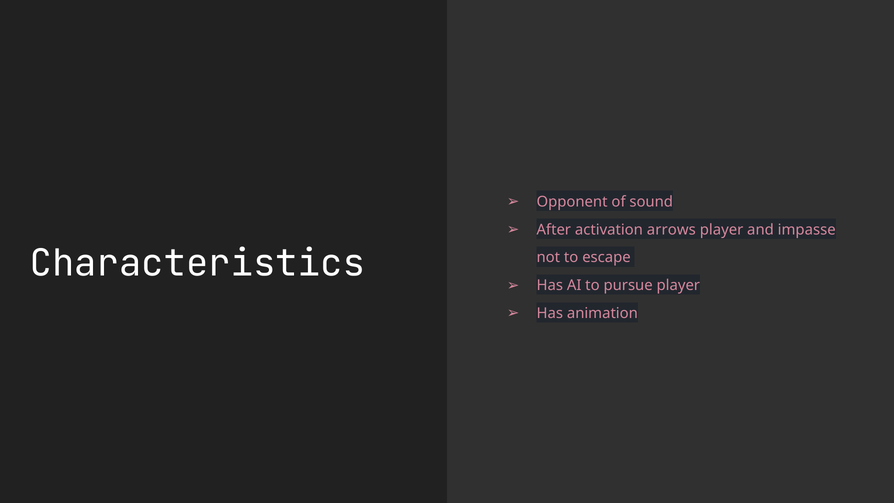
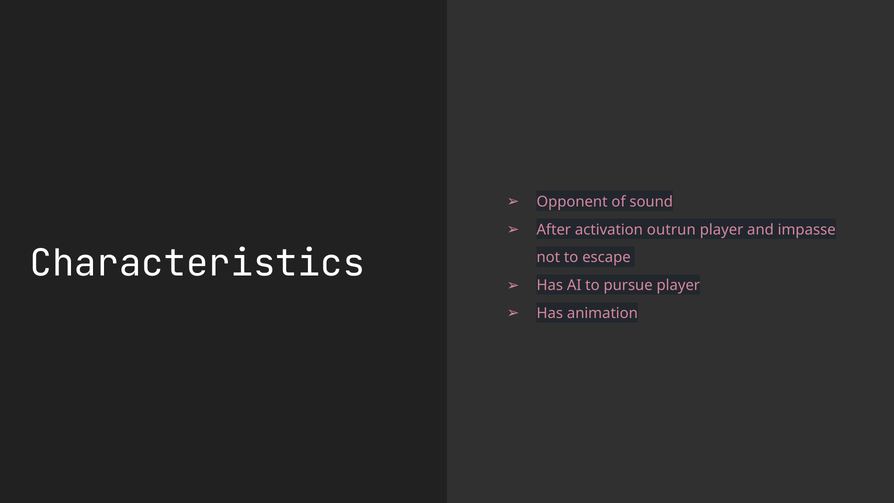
arrows: arrows -> outrun (671, 230)
